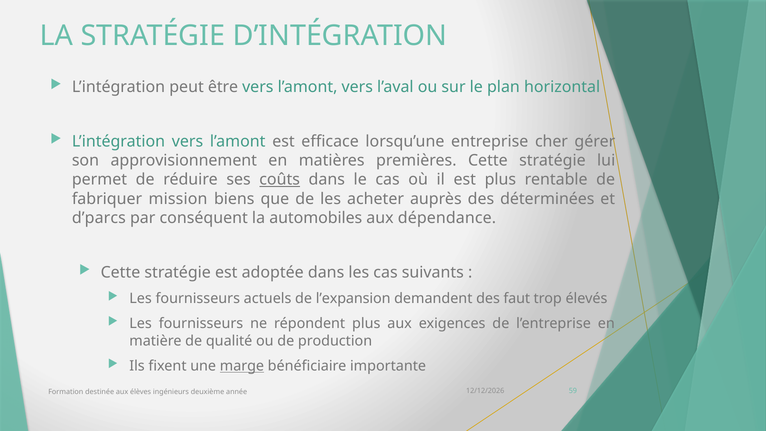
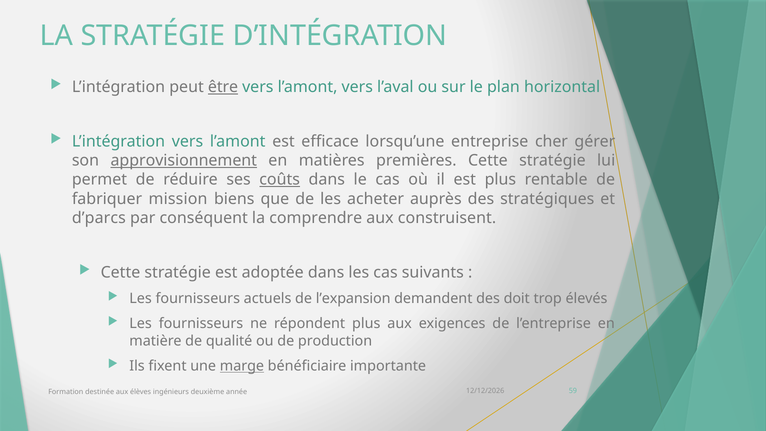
être underline: none -> present (223, 87)
approvisionnement underline: none -> present (184, 160)
déterminées: déterminées -> stratégiques (547, 199)
automobiles: automobiles -> comprendre (316, 218)
dépendance: dépendance -> construisent (447, 218)
faut: faut -> doit (517, 298)
